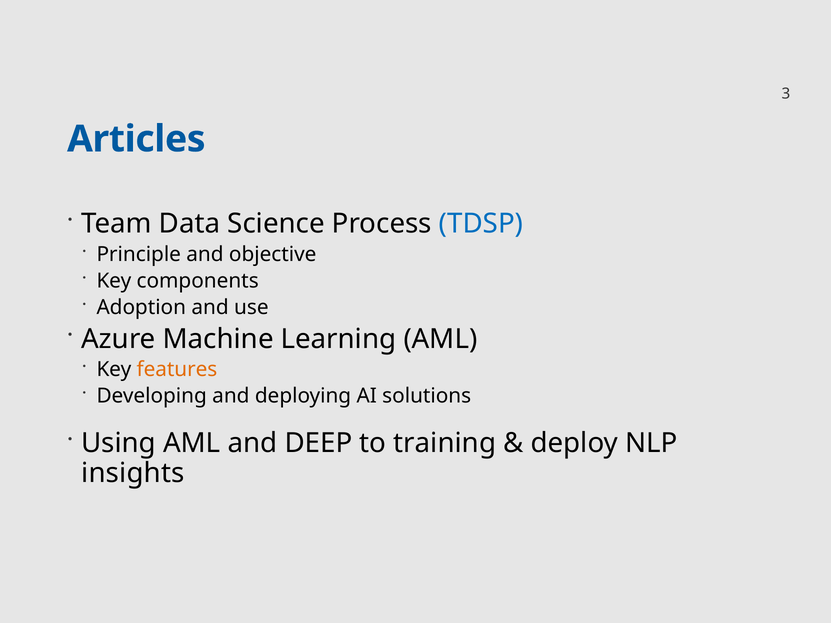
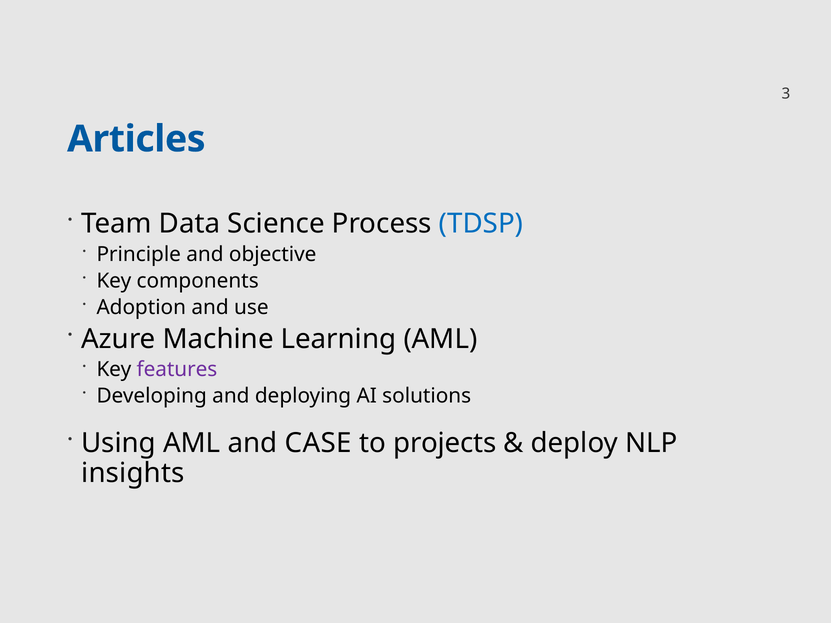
features colour: orange -> purple (177, 370)
DEEP: DEEP -> CASE (318, 443)
training: training -> projects (445, 443)
